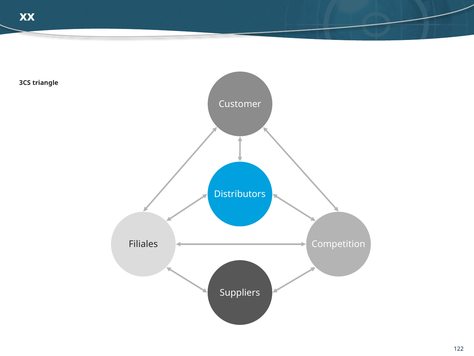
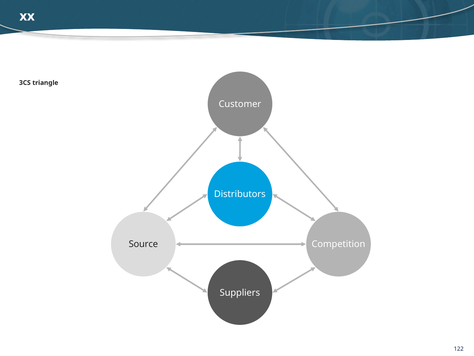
Filiales: Filiales -> Source (143, 244)
